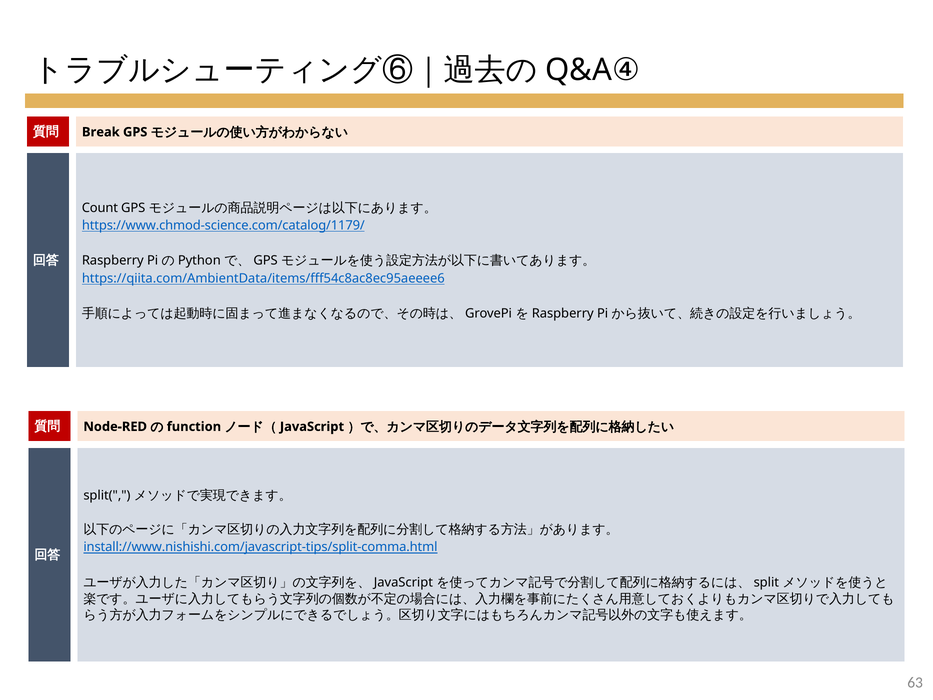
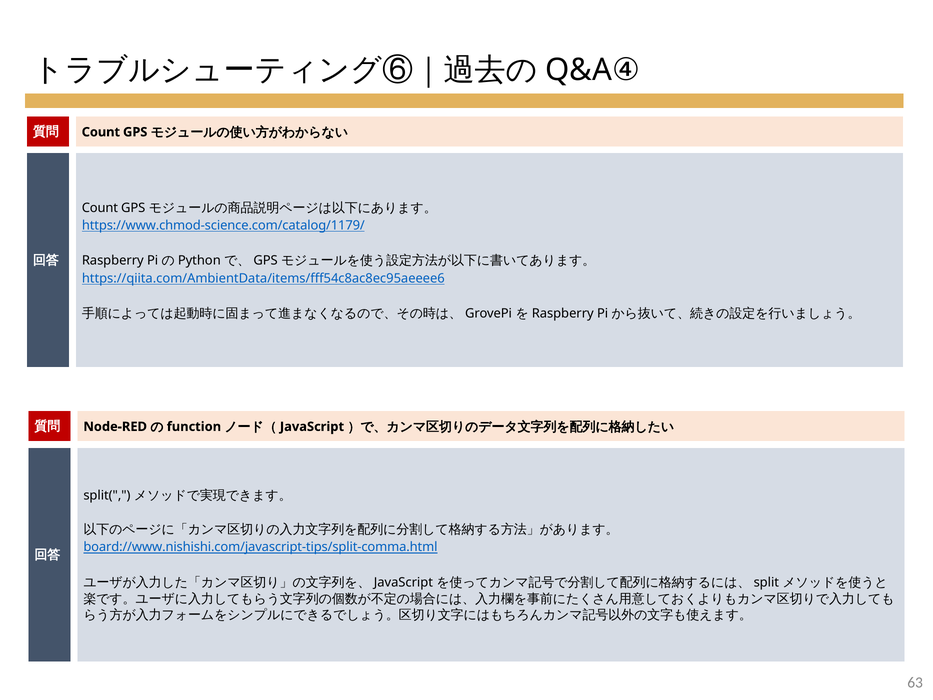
Break: Break -> Count (101, 132)
install://www.nishishi.com/javascript-tips/split-comma.html: install://www.nishishi.com/javascript-tips/split-comma.html -> board://www.nishishi.com/javascript-tips/split-comma.html (260, 547)
